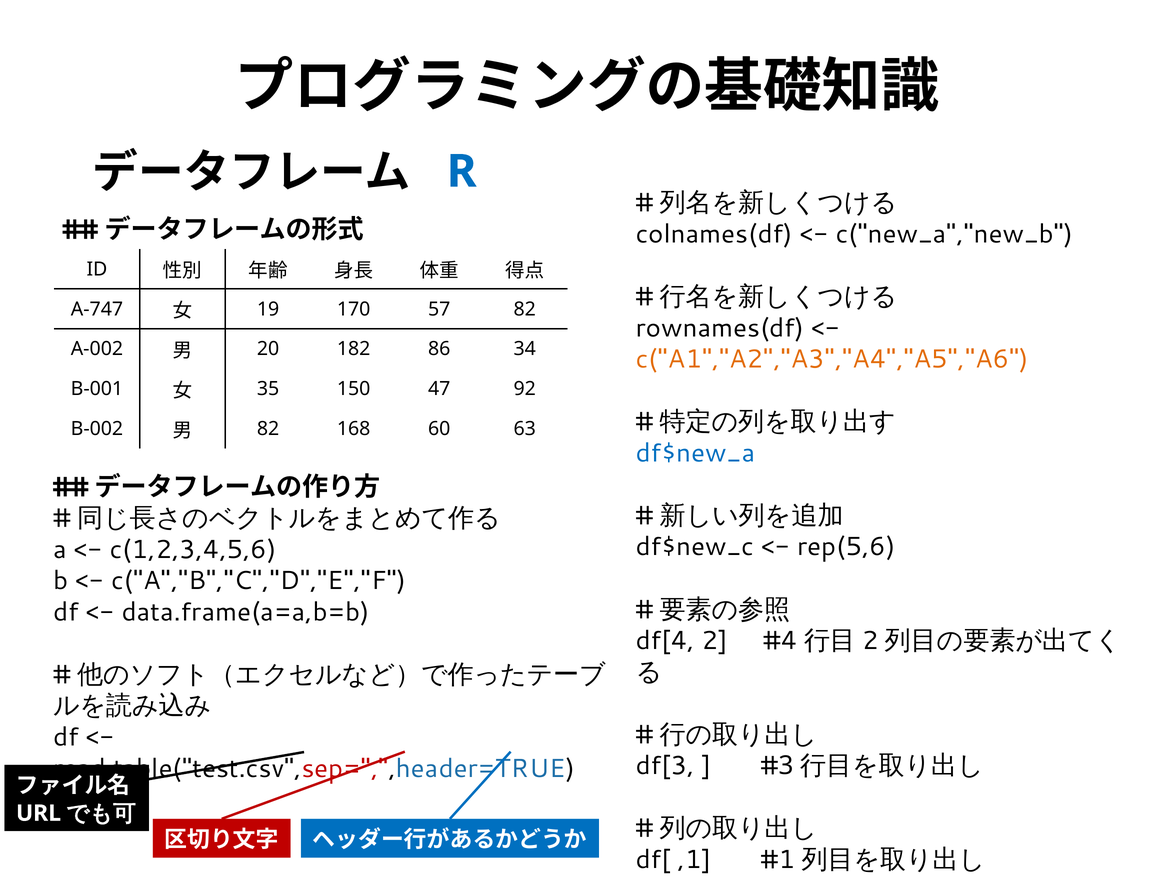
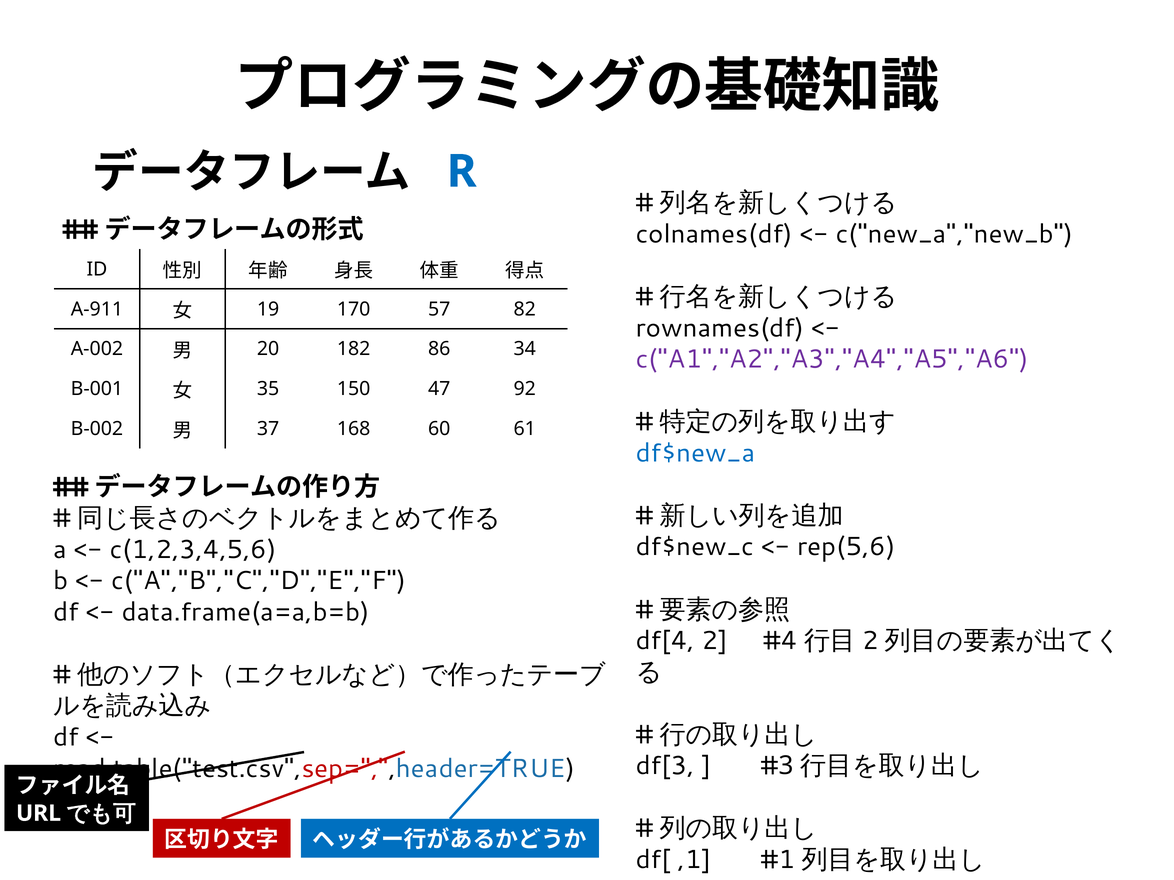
A-747: A-747 -> A-911 (97, 309)
c("A1","A2","A3","A4","A5","A6 colour: orange -> purple (832, 359)
82: 82 -> 37 (268, 429)
63: 63 -> 61 (525, 429)
